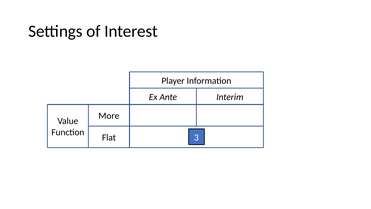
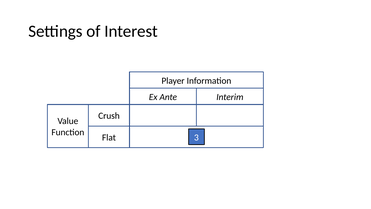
More: More -> Crush (109, 116)
